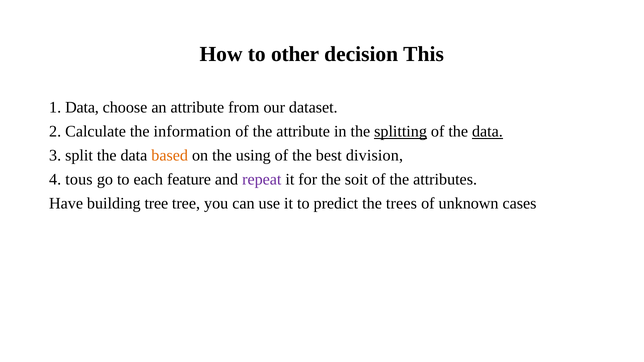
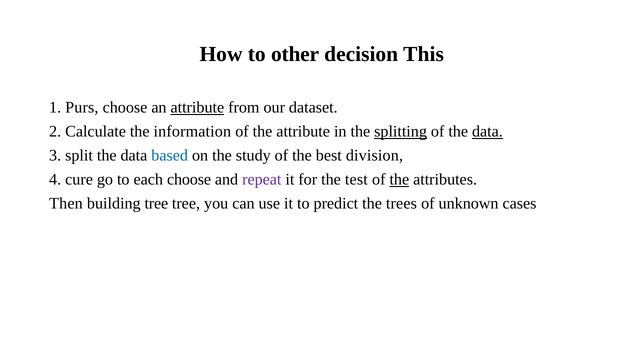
1 Data: Data -> Purs (82, 107)
attribute underline: none -> present (197, 107)
based colour: orange -> blue (170, 156)
using: using -> study (253, 156)
tous: tous -> cure (79, 180)
each feature: feature -> choose (189, 180)
soit: soit -> test (356, 180)
the underline: none -> present (399, 180)
Have: Have -> Then (66, 204)
